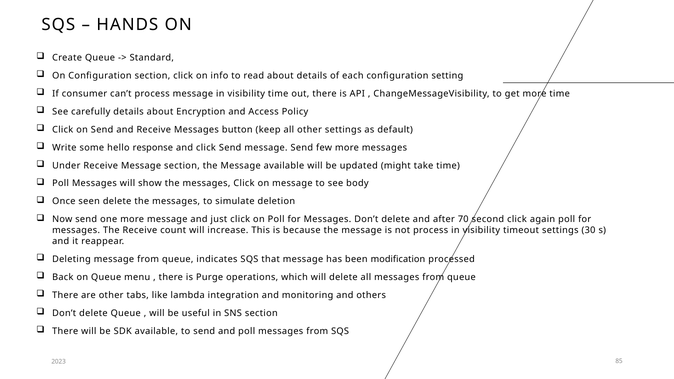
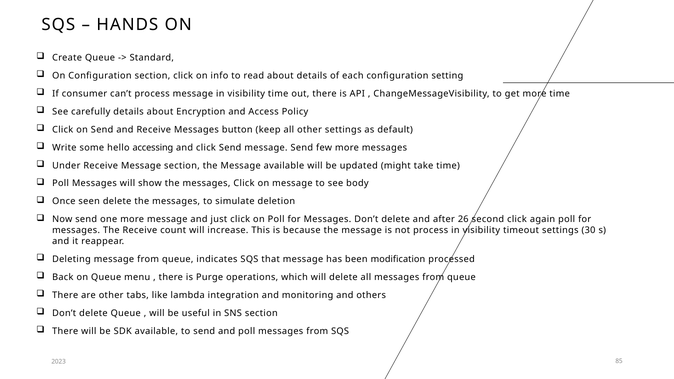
response: response -> accessing (153, 148)
70: 70 -> 26 (463, 220)
